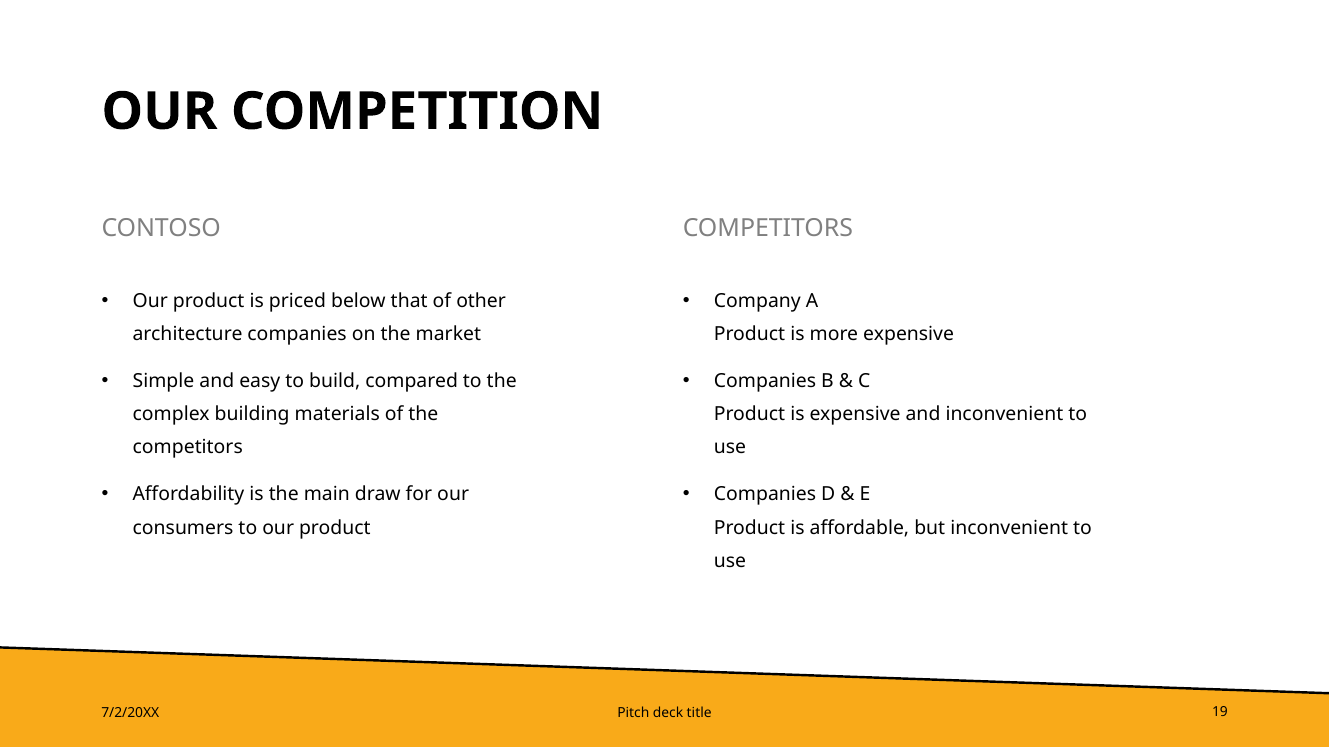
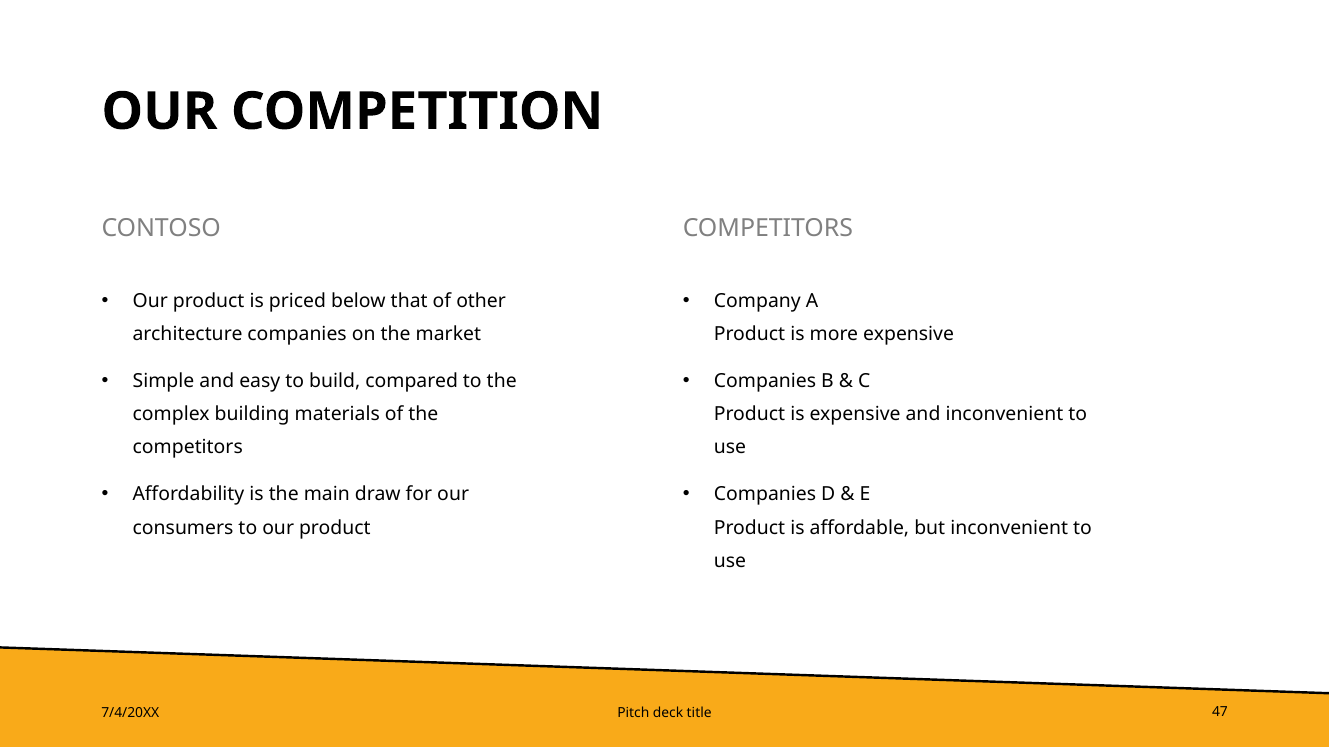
7/2/20XX: 7/2/20XX -> 7/4/20XX (130, 714)
19: 19 -> 47 (1220, 713)
